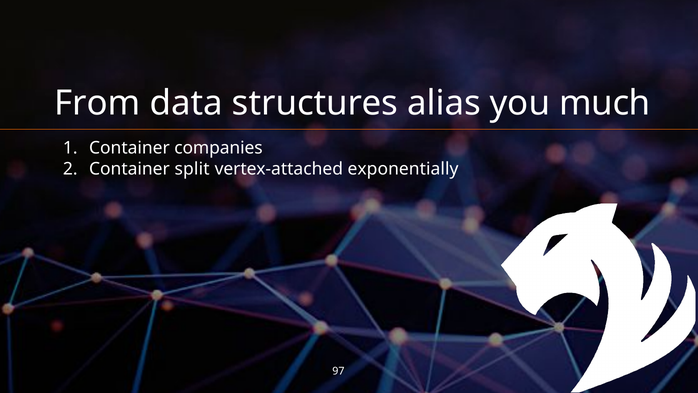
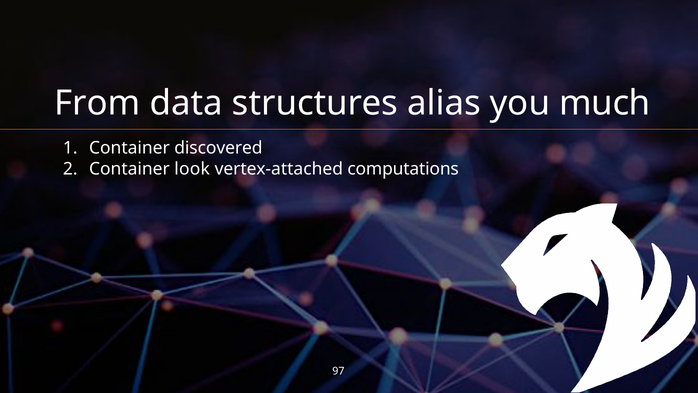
companies: companies -> discovered (218, 148)
split: split -> look (192, 169)
exponentially: exponentially -> computations (403, 169)
